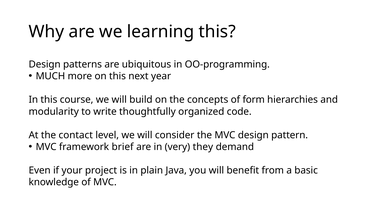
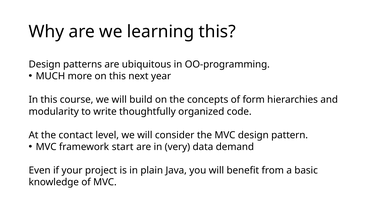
brief: brief -> start (123, 146)
they: they -> data (203, 146)
